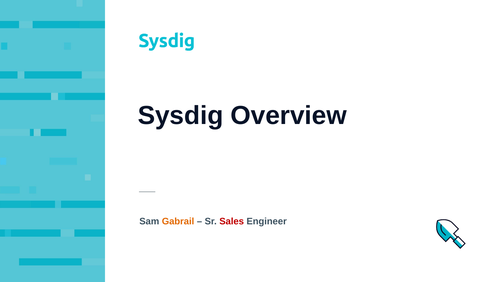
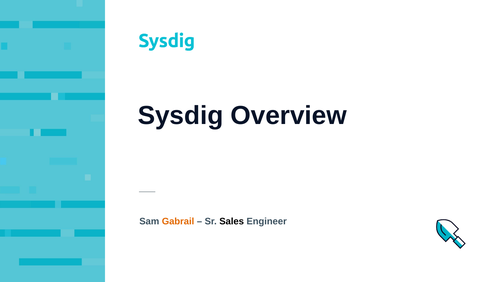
Sales colour: red -> black (232, 222)
